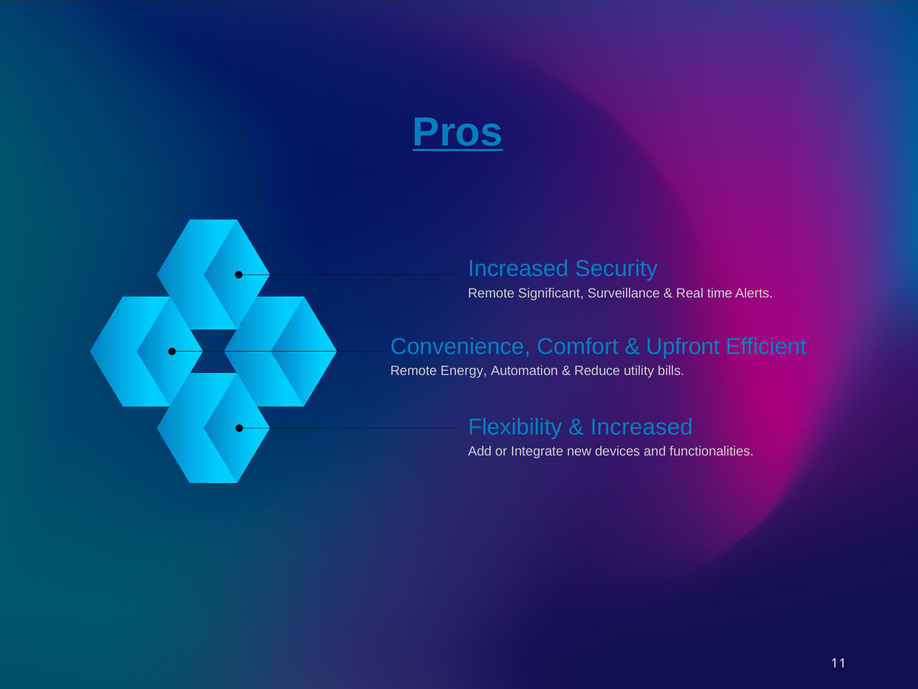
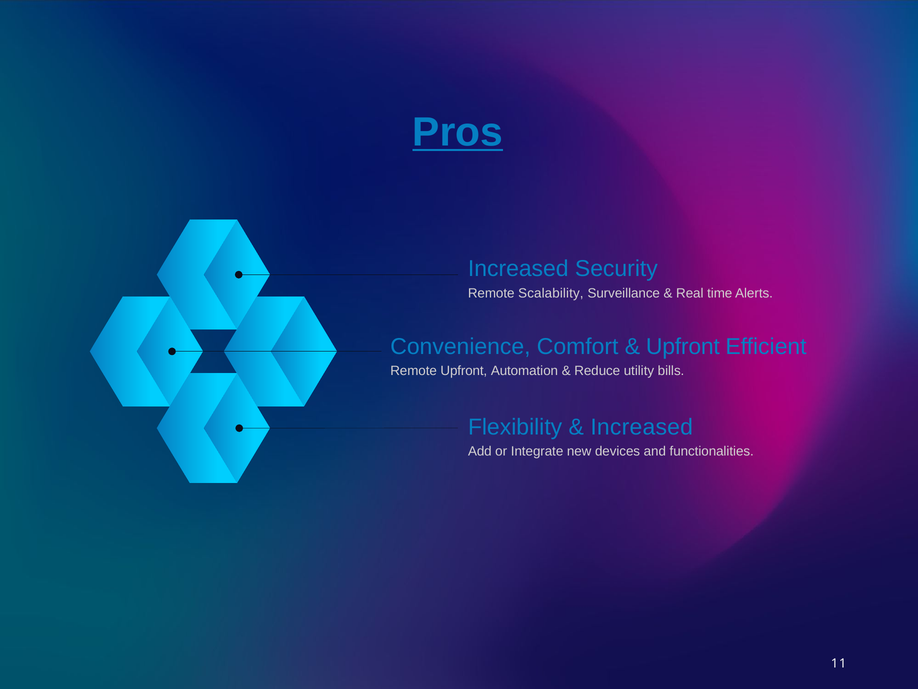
Significant: Significant -> Scalability (551, 293)
Remote Energy: Energy -> Upfront (464, 371)
